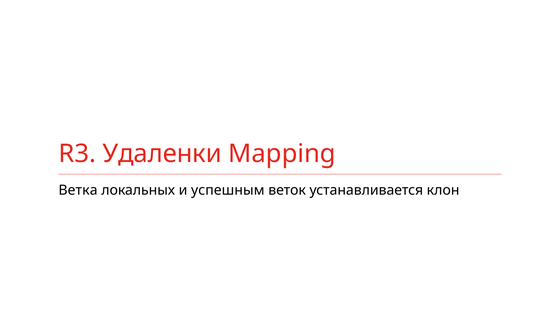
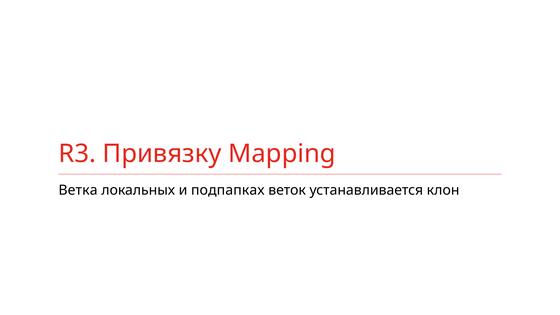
Удаленки: Удаленки -> Привязку (162, 154)
успешным: успешным -> подпапках (228, 190)
